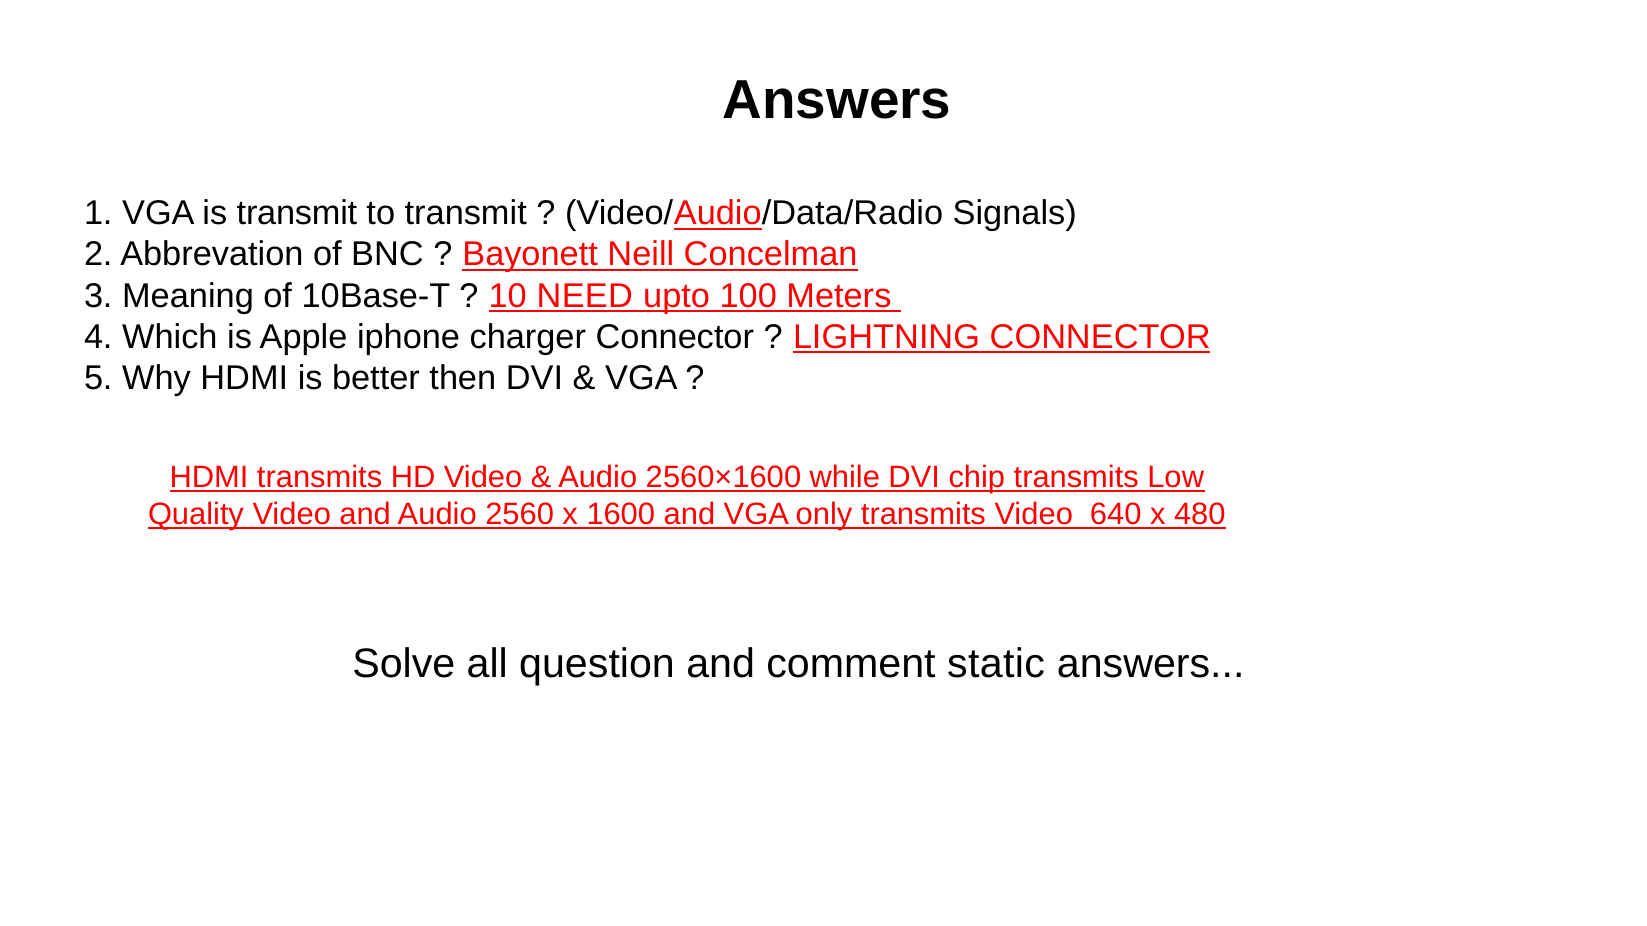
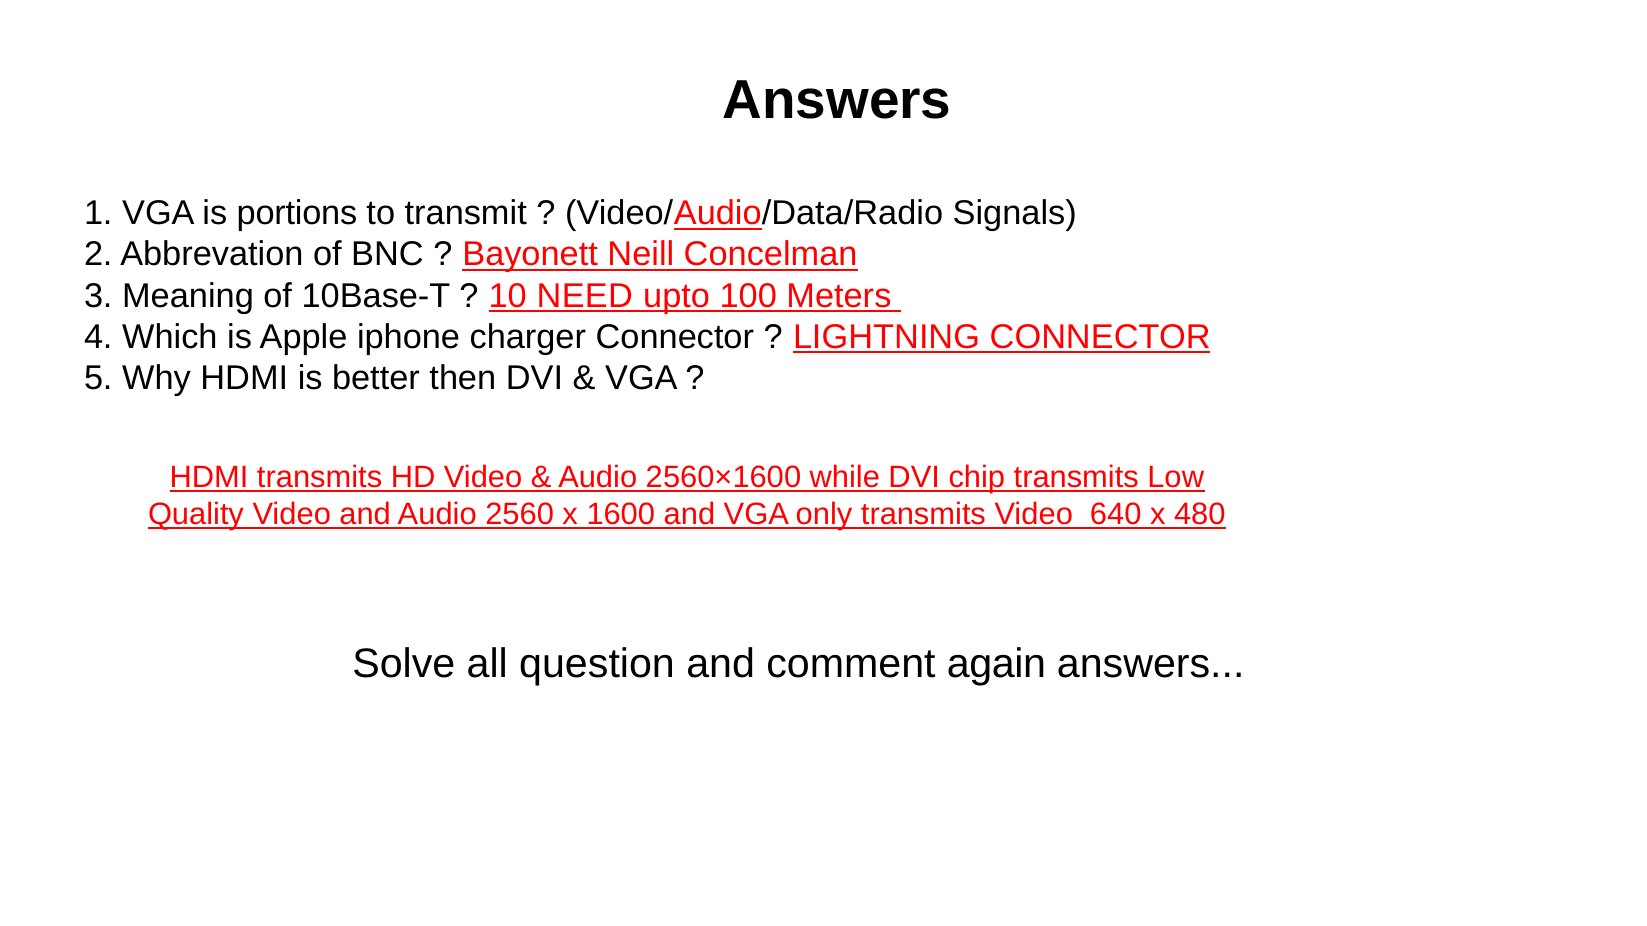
is transmit: transmit -> portions (297, 214)
static: static -> again (996, 664)
